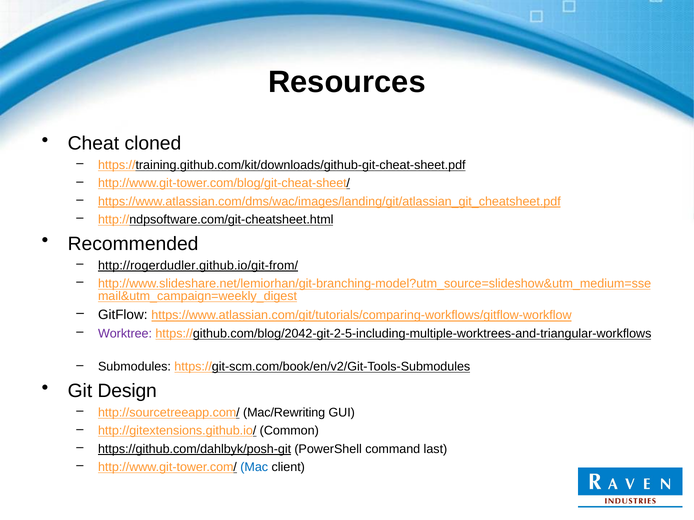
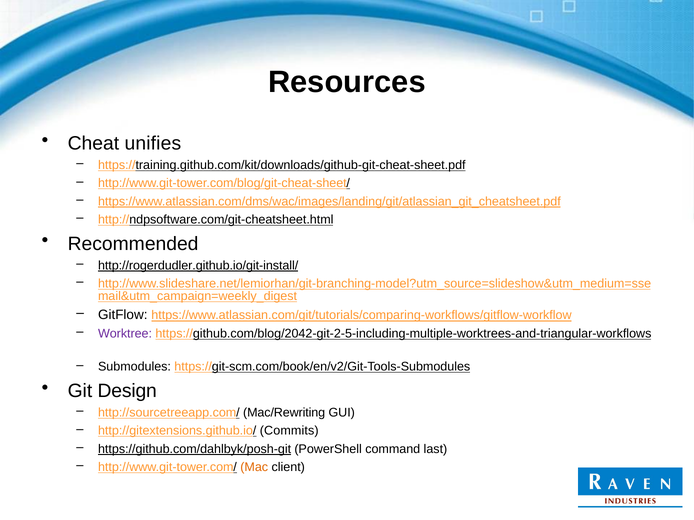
cloned: cloned -> unifies (153, 144)
http://rogerdudler.github.io/git-from/: http://rogerdudler.github.io/git-from/ -> http://rogerdudler.github.io/git-install/ (198, 266)
Common: Common -> Commits (289, 431)
Mac colour: blue -> orange (254, 468)
